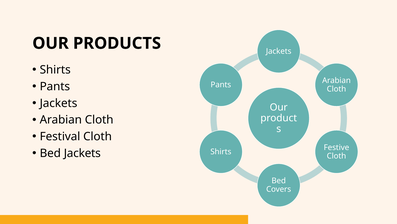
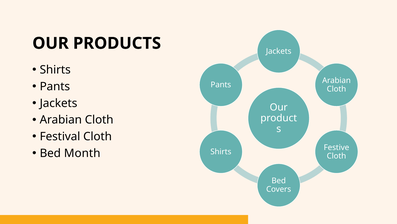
Bed Jackets: Jackets -> Month (82, 153)
